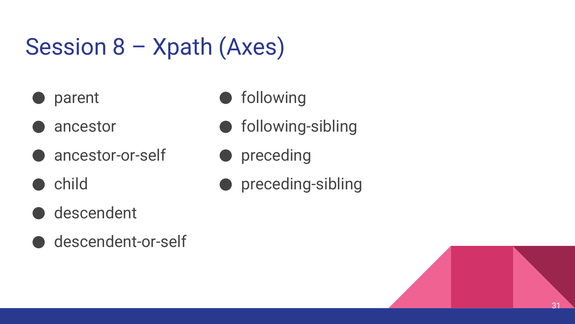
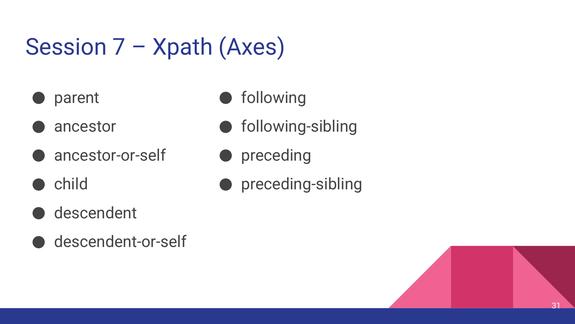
8: 8 -> 7 (119, 47)
